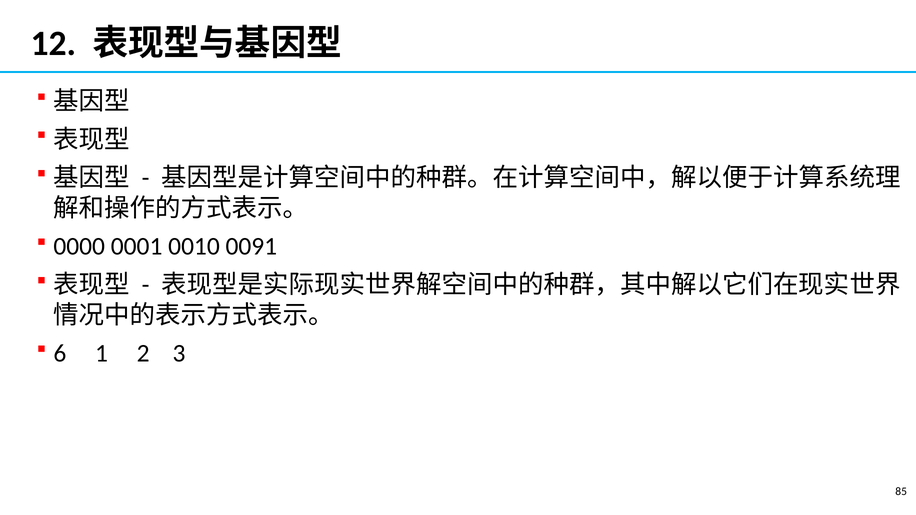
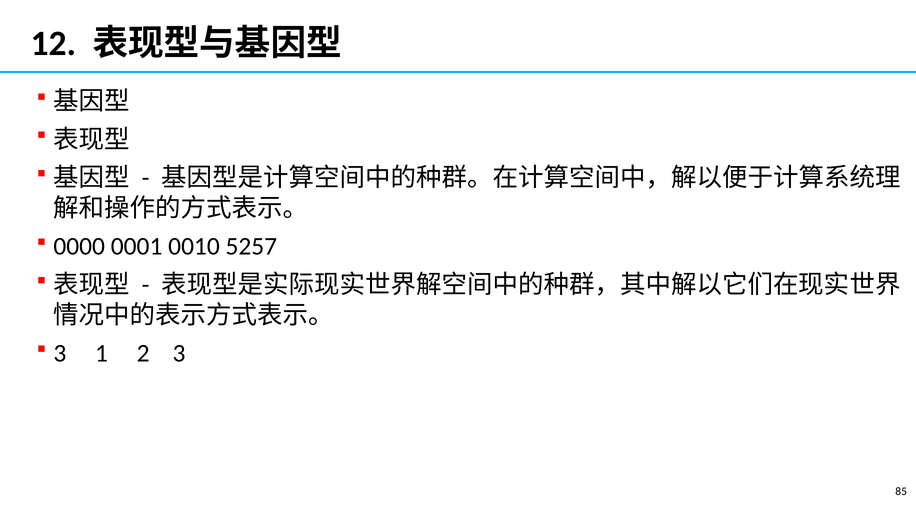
0091: 0091 -> 5257 (251, 247)
6: 6 -> 3 (60, 354)
